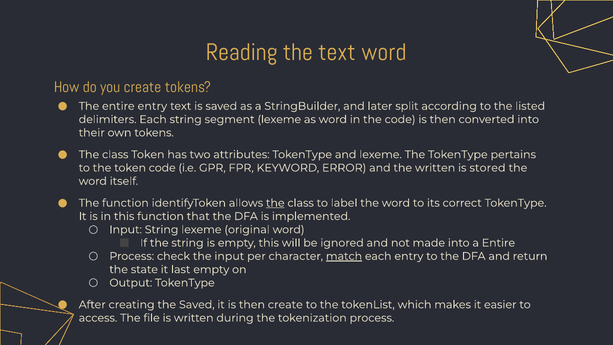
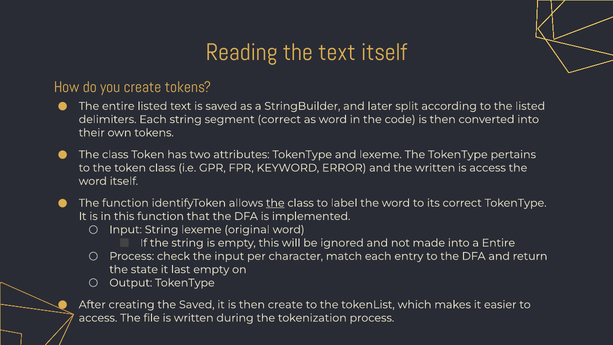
text word: word -> itself (384, 52)
entire entry: entry -> listed (152, 106)
segment lexeme: lexeme -> correct (279, 119)
token code: code -> class (162, 168)
is stored: stored -> access (488, 168)
match underline: present -> none (344, 256)
